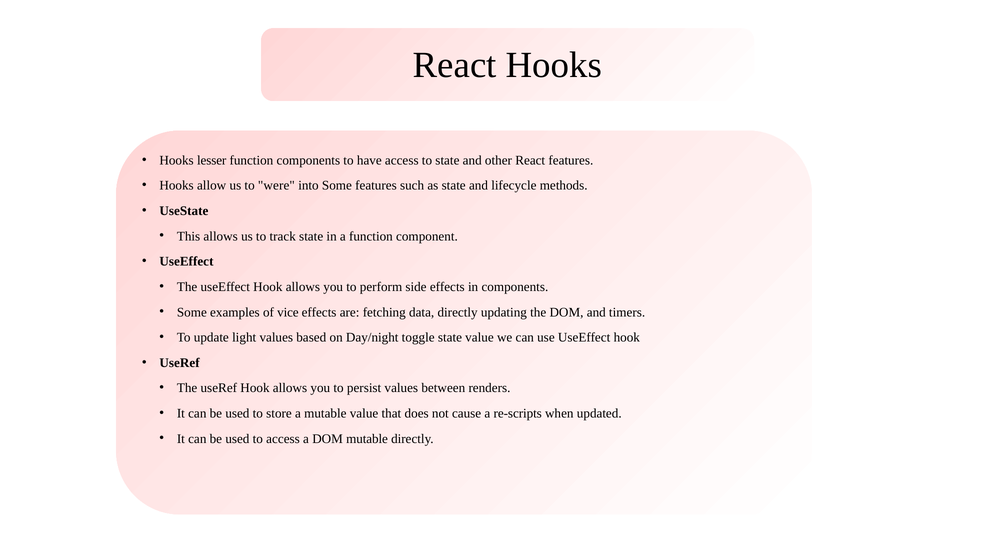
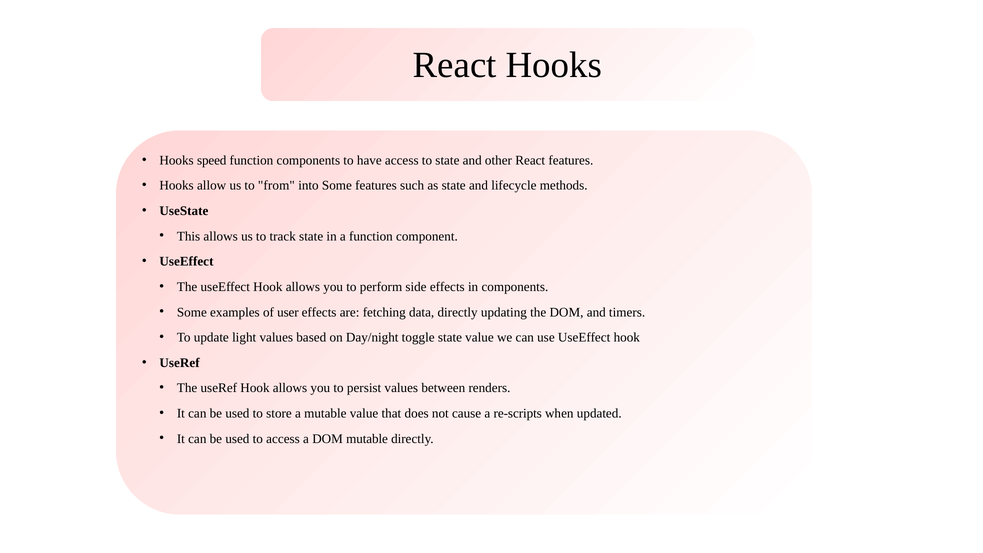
lesser: lesser -> speed (212, 160)
were: were -> from (276, 186)
vice: vice -> user (288, 312)
